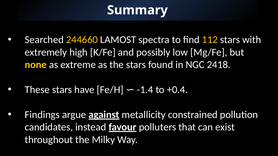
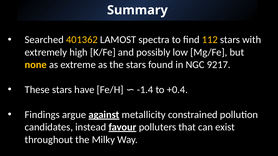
244660: 244660 -> 401362 (82, 40)
2418: 2418 -> 9217 (219, 65)
